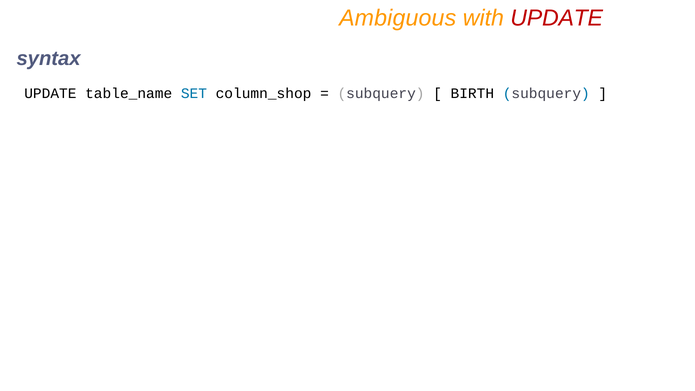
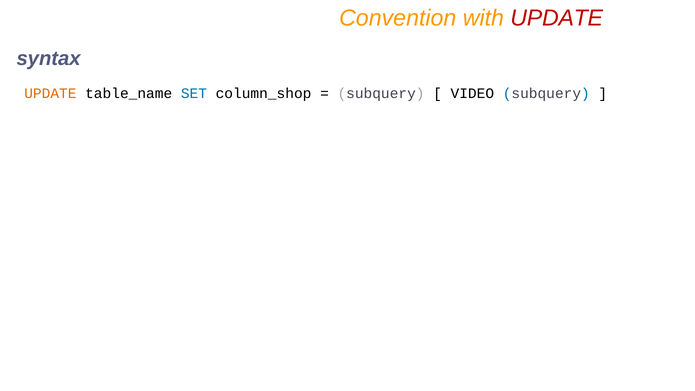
Ambiguous: Ambiguous -> Convention (398, 18)
UPDATE colour: black -> orange (50, 93)
BIRTH: BIRTH -> VIDEO (472, 93)
